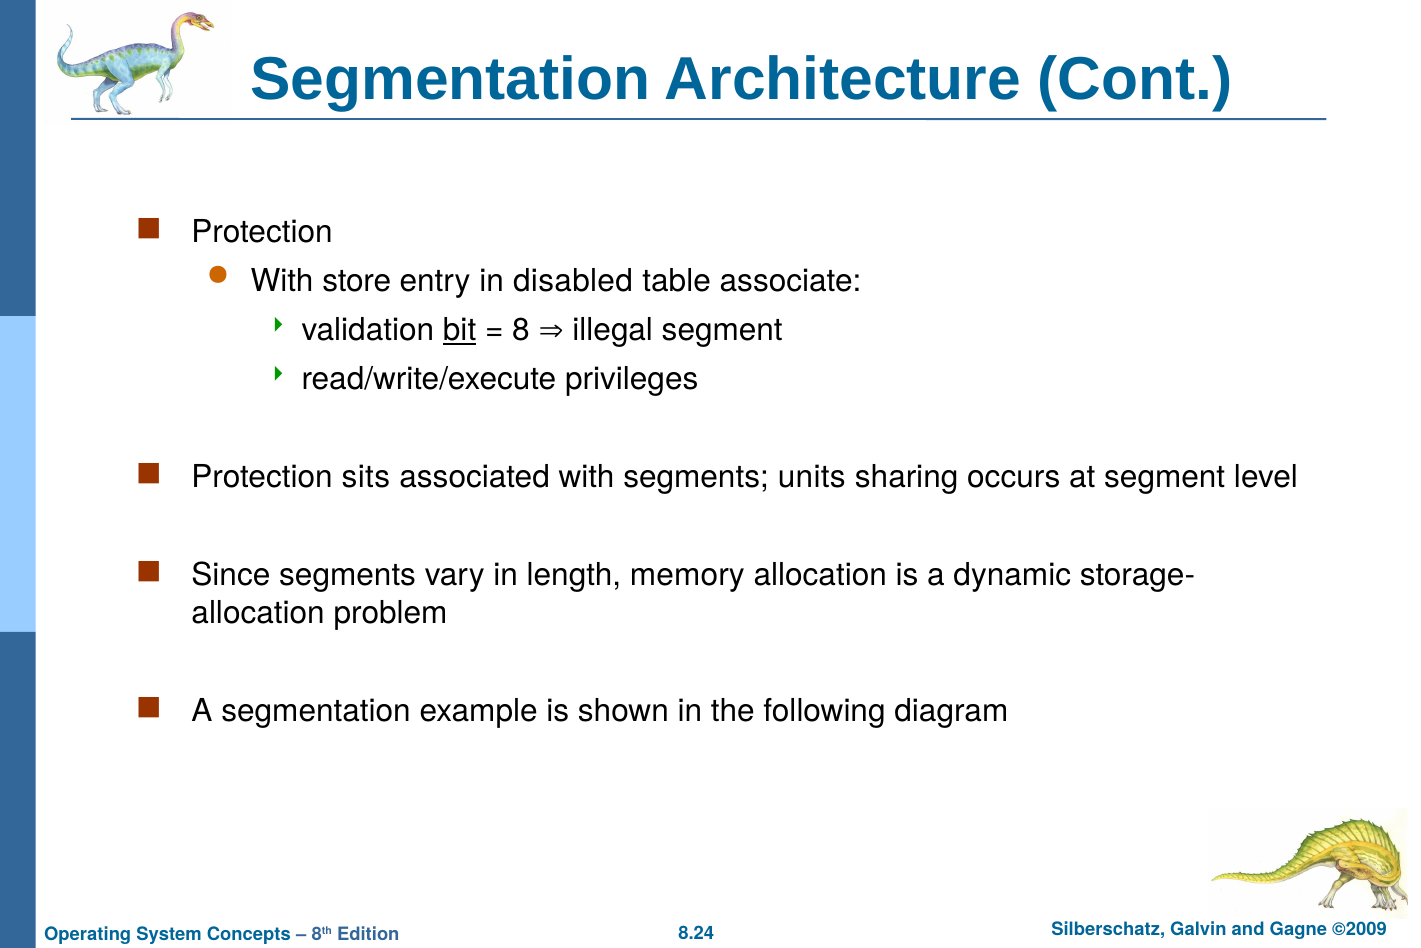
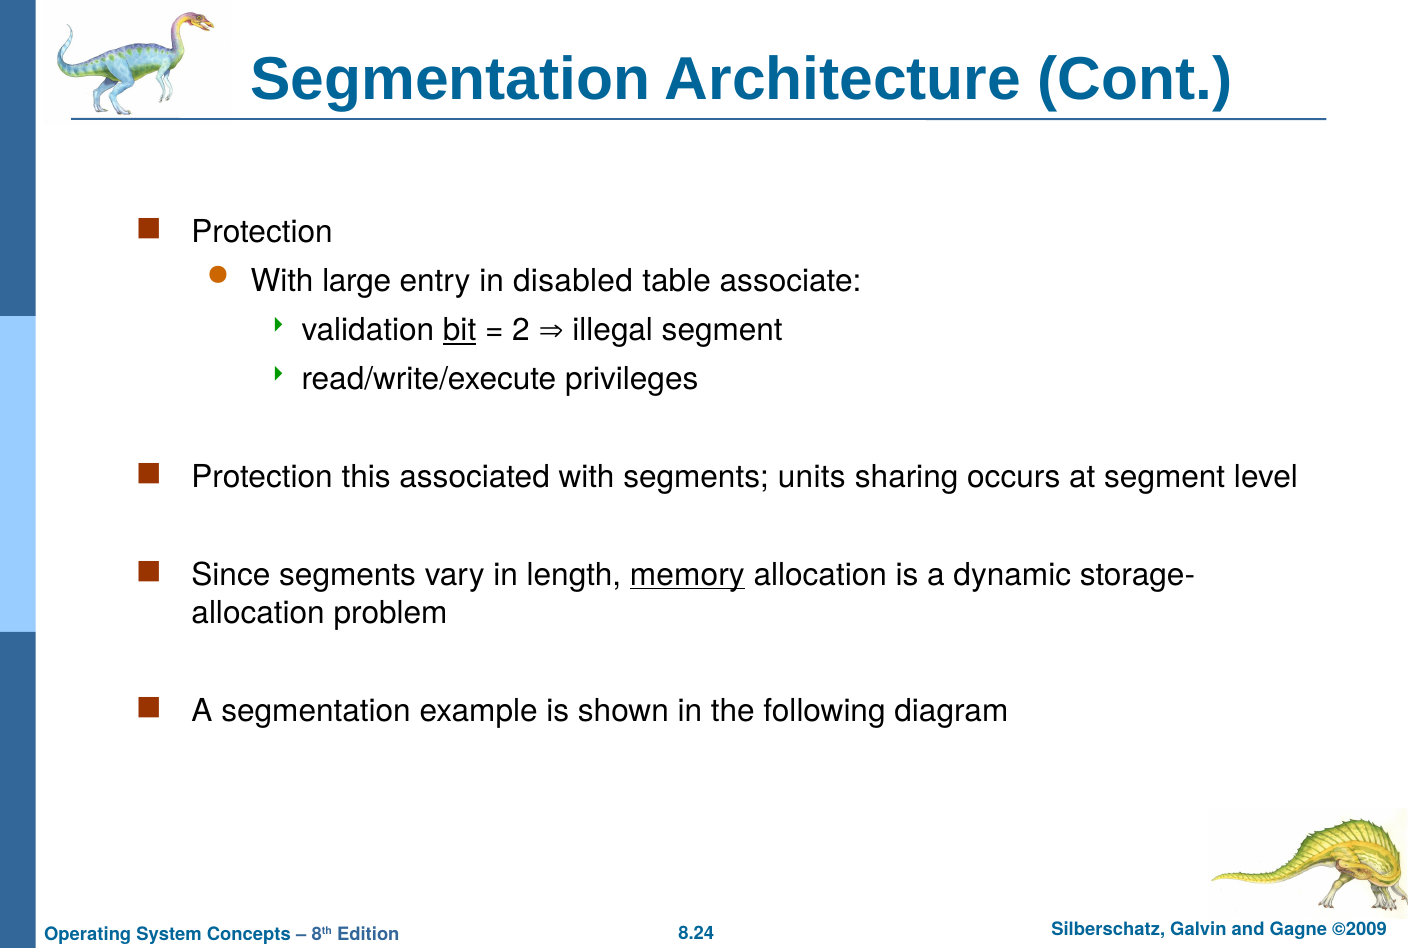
store: store -> large (357, 281)
8: 8 -> 2 (521, 330)
sits: sits -> this (366, 477)
memory underline: none -> present (687, 575)
